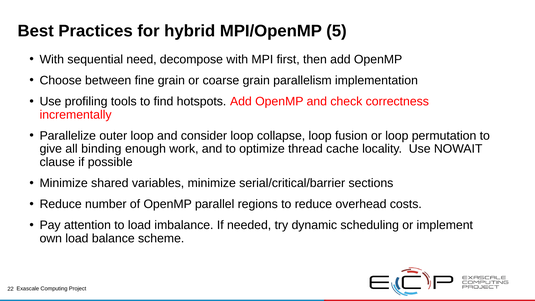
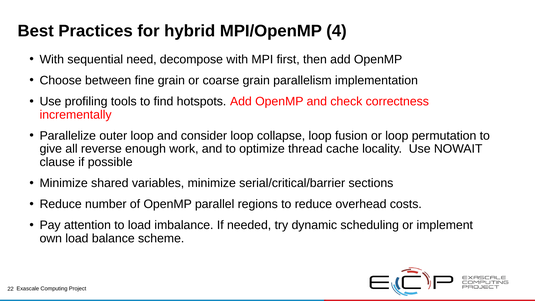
5: 5 -> 4 (337, 31)
binding: binding -> reverse (101, 149)
